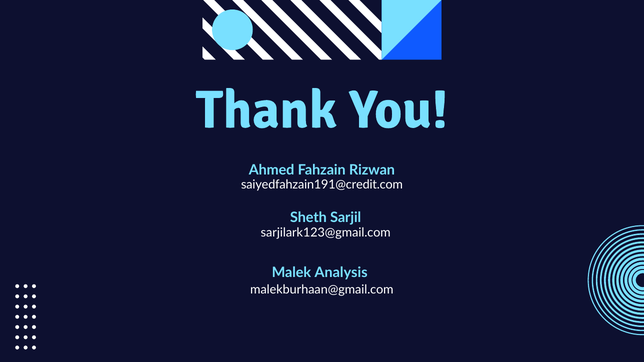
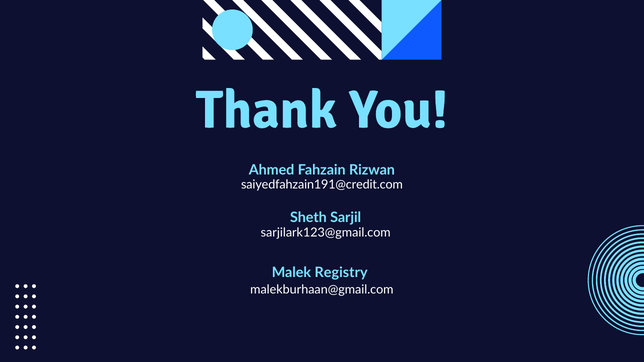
Analysis: Analysis -> Registry (341, 273)
